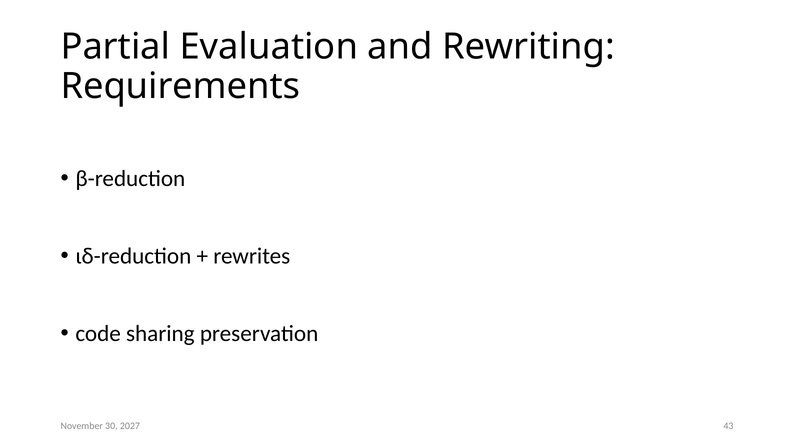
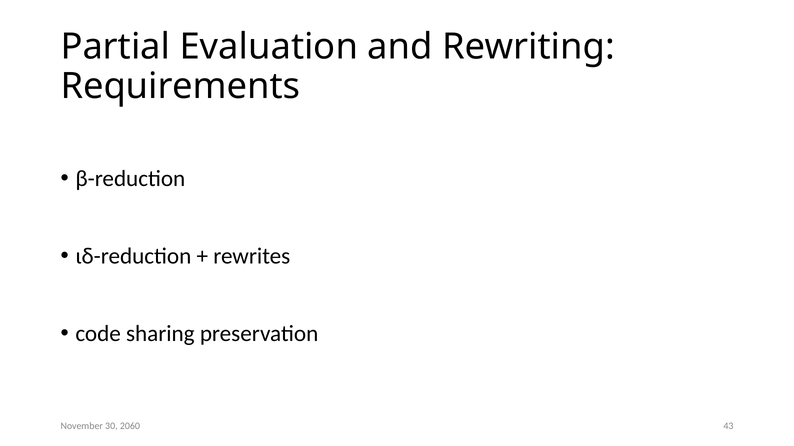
2027: 2027 -> 2060 (130, 427)
